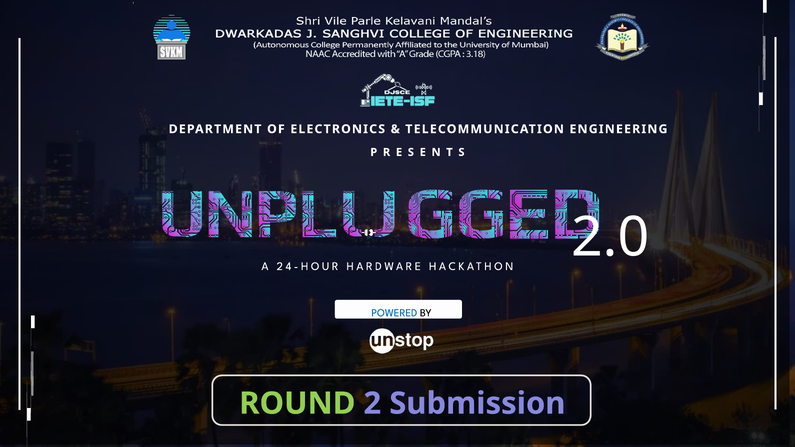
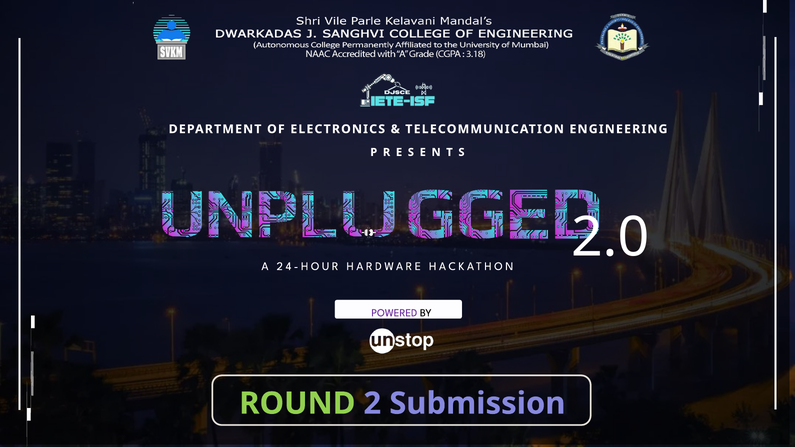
POWERED colour: blue -> purple (394, 313)
